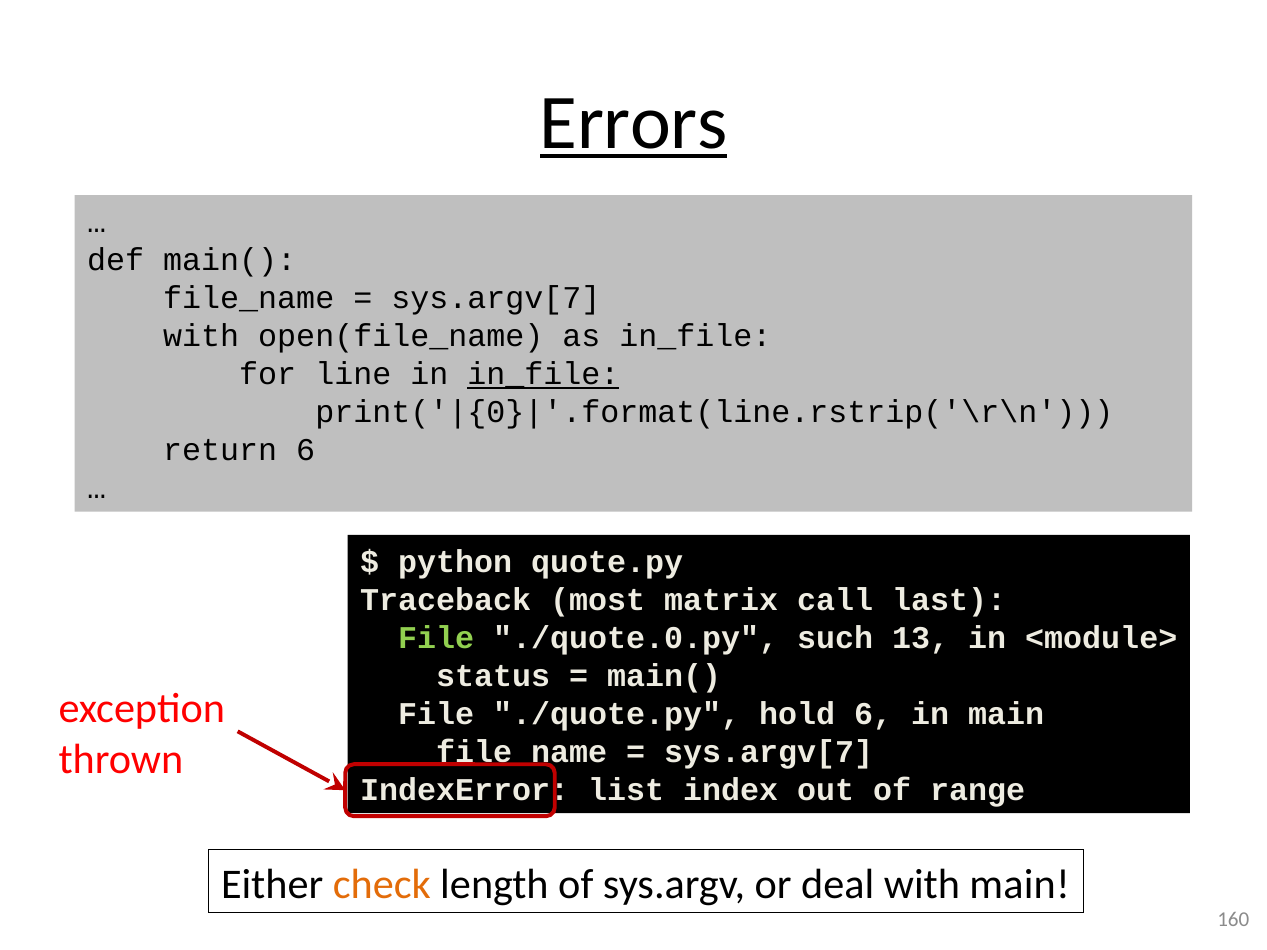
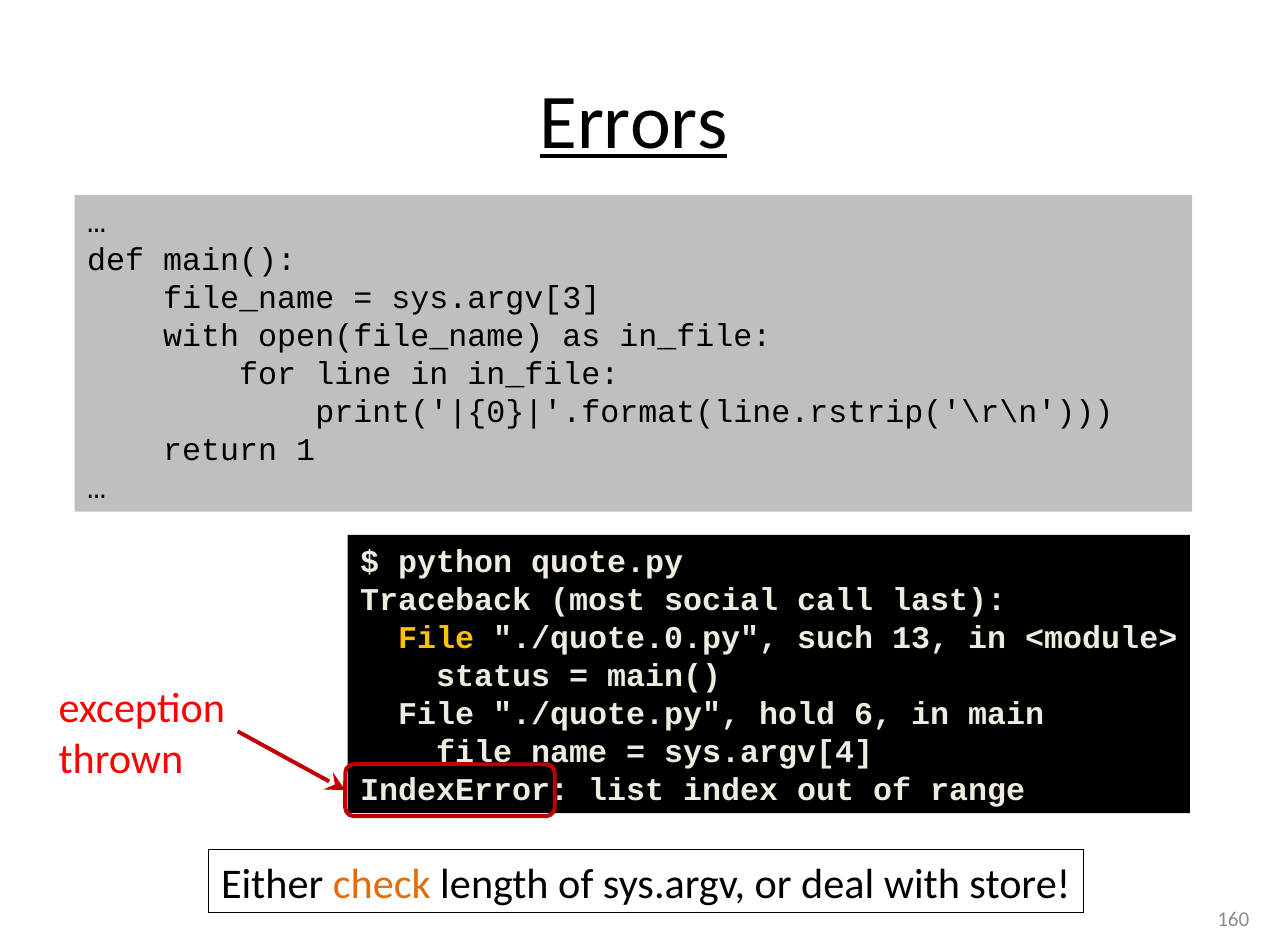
sys.argv[7: sys.argv[7 -> sys.argv[3 (496, 299)
in_file underline: present -> none (543, 375)
return 6: 6 -> 1 (306, 451)
matrix: matrix -> social (721, 600)
File colour: light green -> yellow (436, 638)
sys.argv[7: sys.argv[7 -> sys.argv[4 (769, 752)
with main: main -> store (1020, 885)
